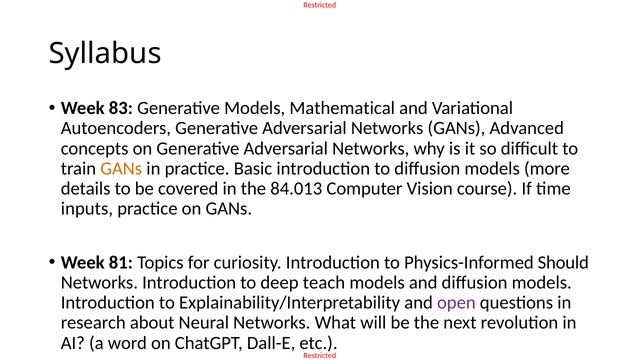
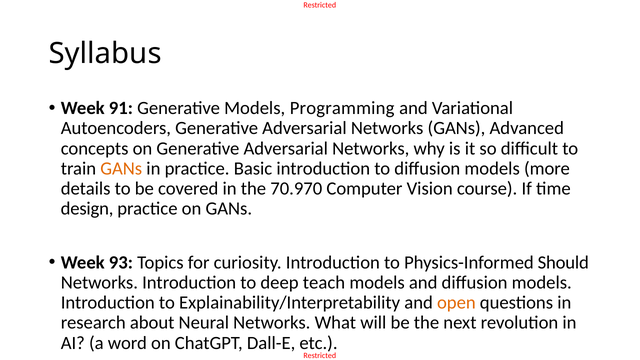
83: 83 -> 91 (121, 108)
Mathematical: Mathematical -> Programming (342, 108)
84.013: 84.013 -> 70.970 (296, 189)
inputs: inputs -> design (87, 209)
81: 81 -> 93 (121, 262)
open colour: purple -> orange (456, 303)
